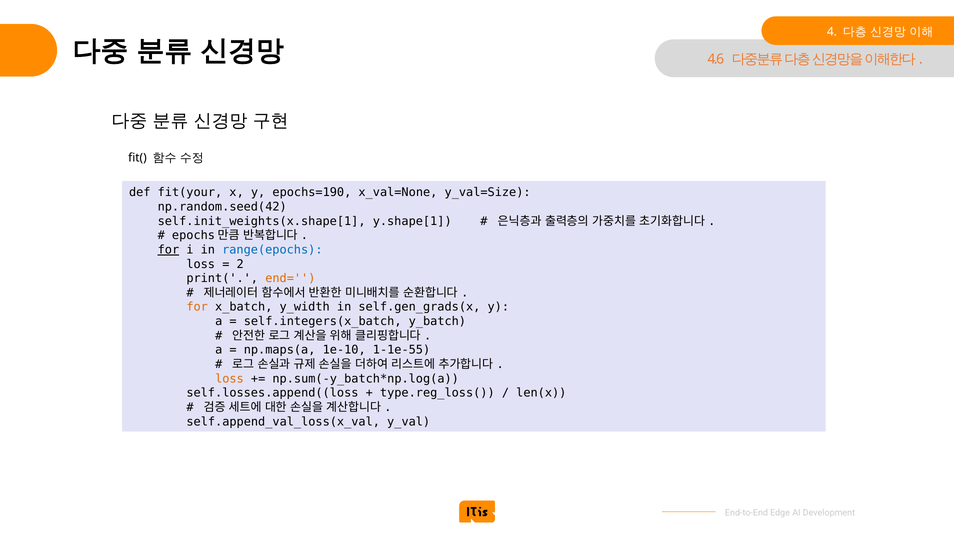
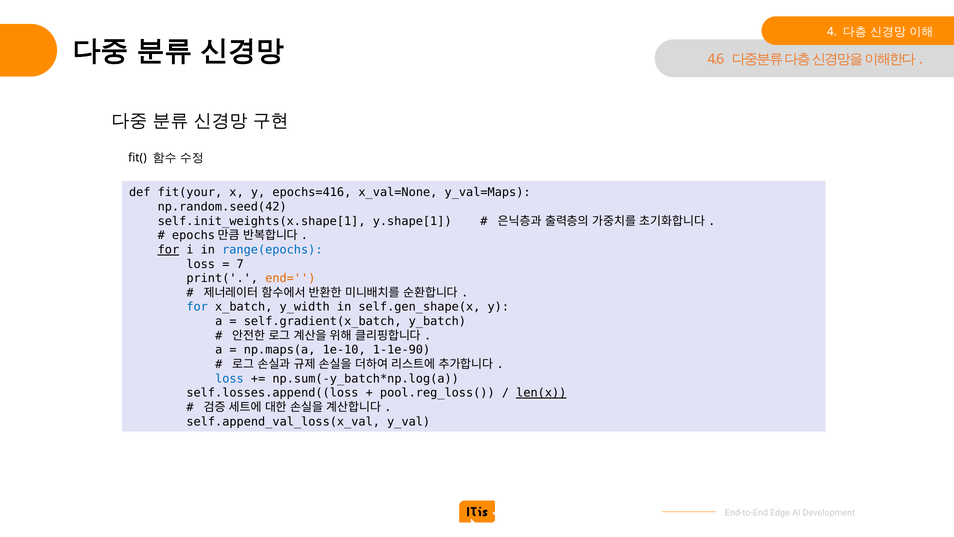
epochs=190: epochs=190 -> epochs=416 (312, 192)
y_val=Size: y_val=Size -> y_val=Maps (488, 192)
2: 2 -> 7 (240, 264)
for colour: orange -> blue (197, 307)
self.gen_grads(x: self.gen_grads(x -> self.gen_shape(x (419, 307)
self.integers(x_batch: self.integers(x_batch -> self.gradient(x_batch (323, 321)
1-1e-55: 1-1e-55 -> 1-1e-90 (402, 350)
loss colour: orange -> blue (229, 378)
type.reg_loss(: type.reg_loss( -> pool.reg_loss( (437, 393)
len(x underline: none -> present (541, 393)
